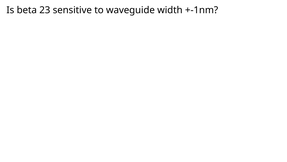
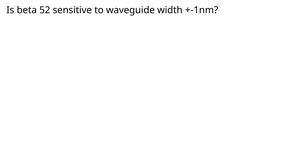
23: 23 -> 52 (45, 10)
